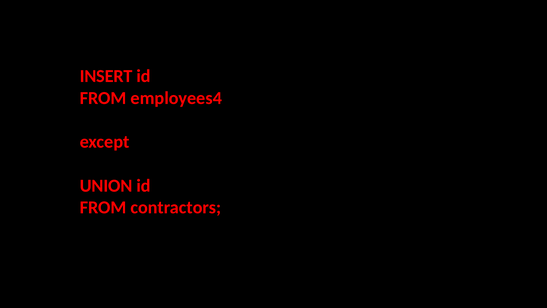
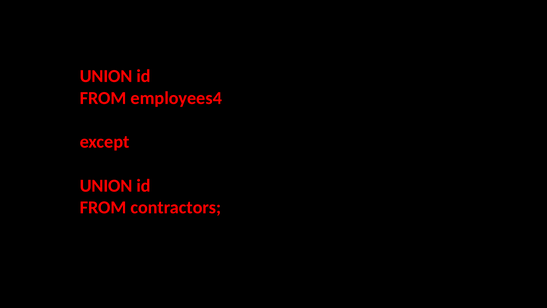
INSERT: INSERT -> UNION (106, 76)
